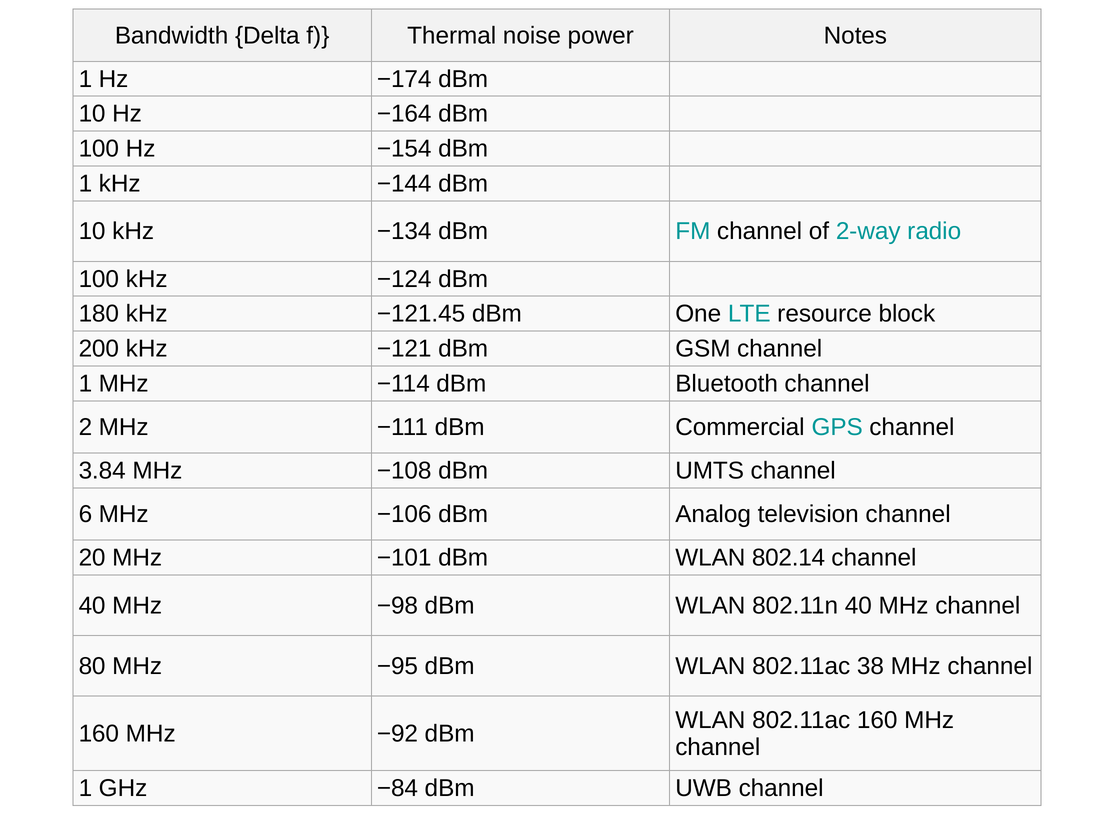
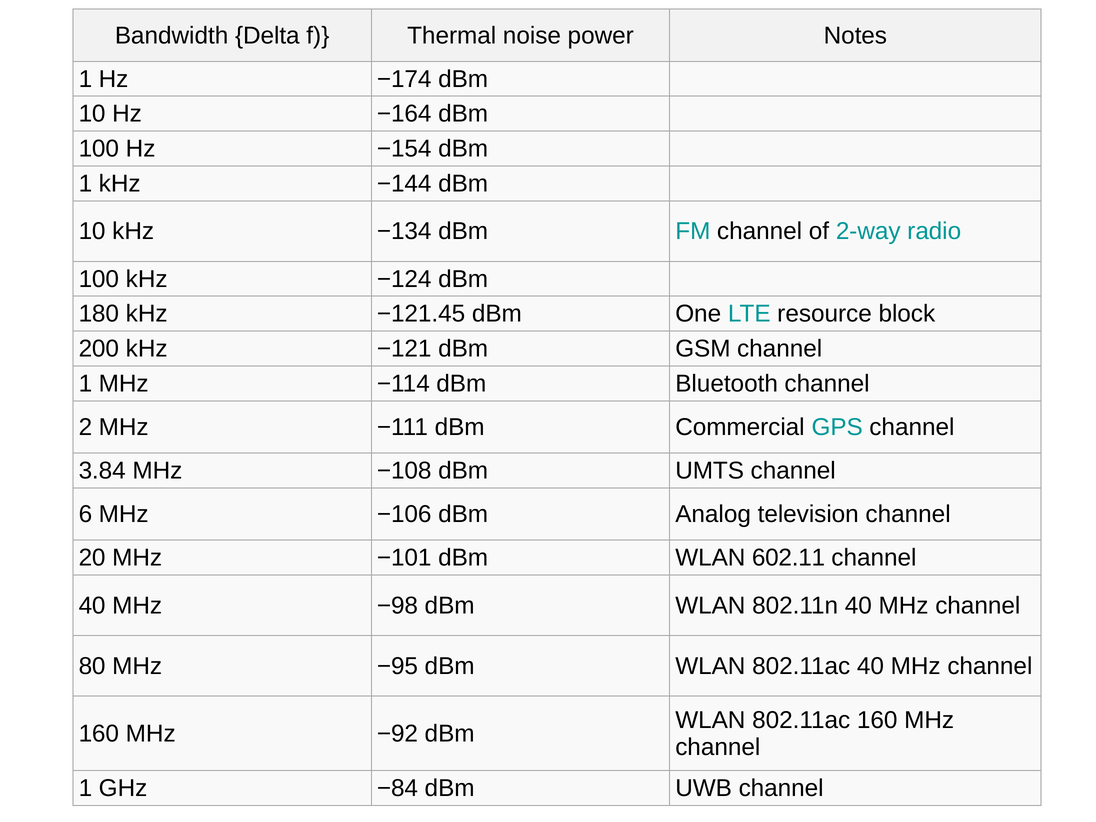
802.14: 802.14 -> 602.11 (789, 558)
802.11ac 38: 38 -> 40 (870, 666)
